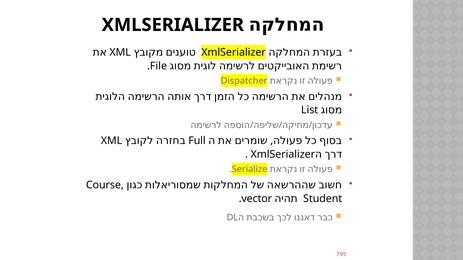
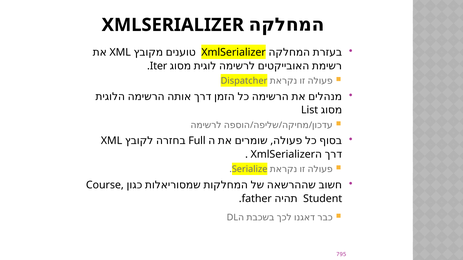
File: File -> Iter (159, 66)
vector: vector -> father (257, 199)
